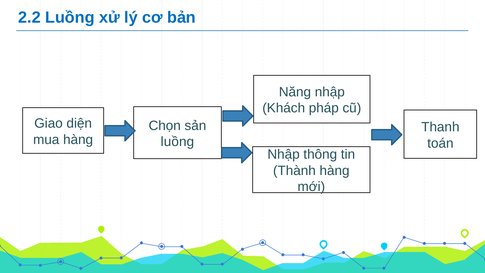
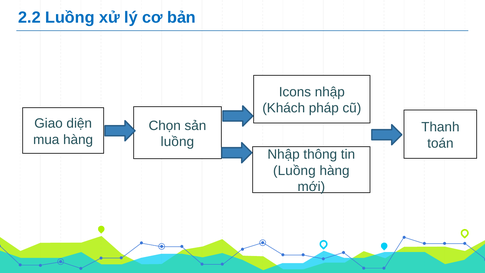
Năng: Năng -> Icons (295, 92)
Thành: Thành -> Luồng (294, 171)
